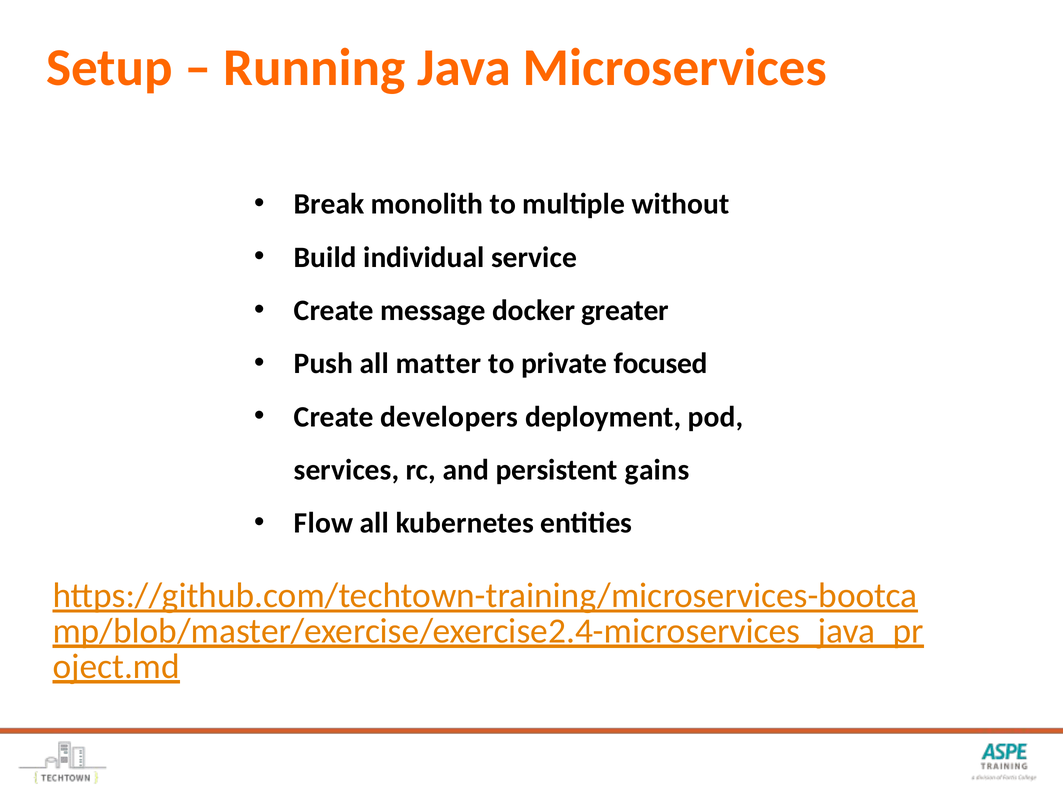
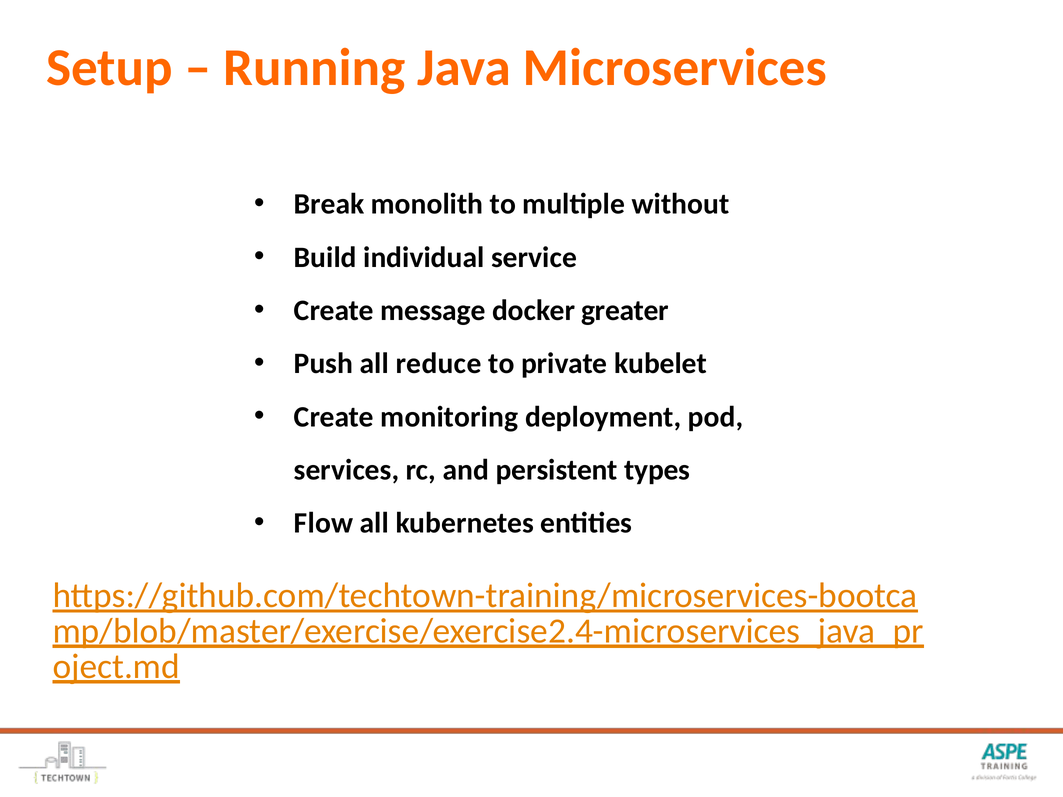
matter: matter -> reduce (439, 364)
focused: focused -> kubelet (660, 364)
developers: developers -> monitoring (449, 417)
gains: gains -> types (657, 470)
